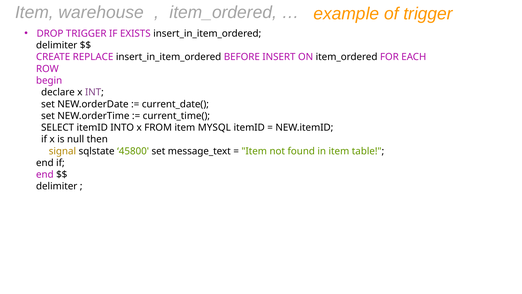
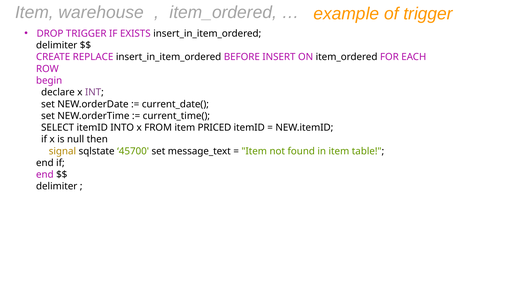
MYSQL: MYSQL -> PRICED (214, 127)
45800: 45800 -> 45700 (133, 151)
